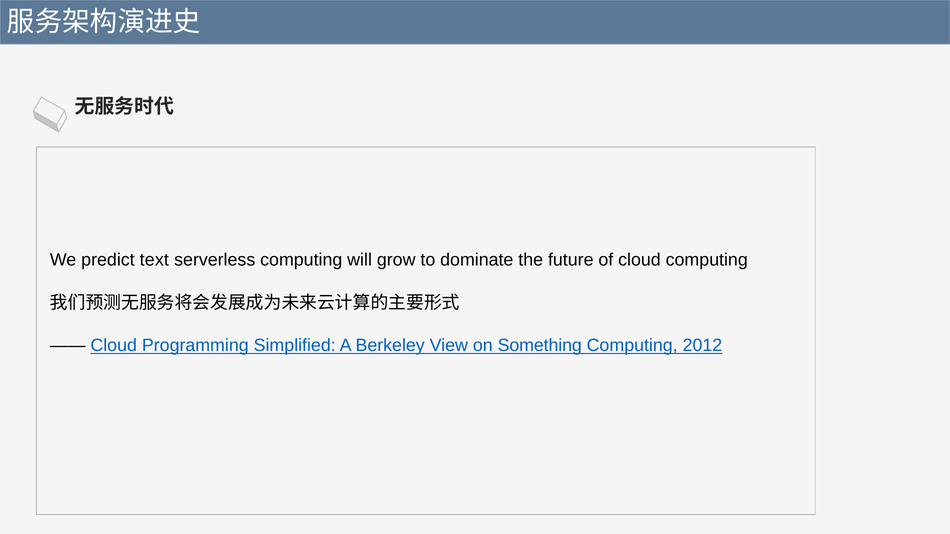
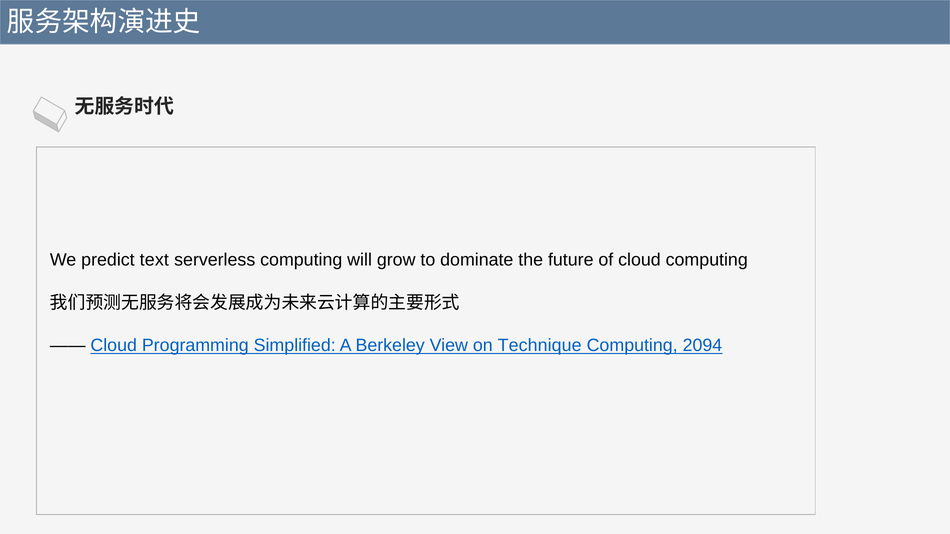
Something: Something -> Technique (540, 346)
2012: 2012 -> 2094 (702, 346)
